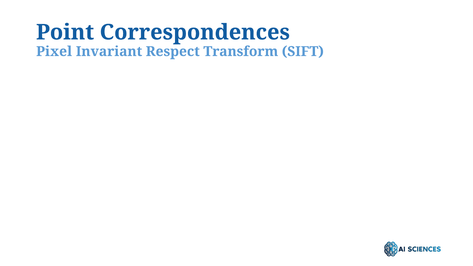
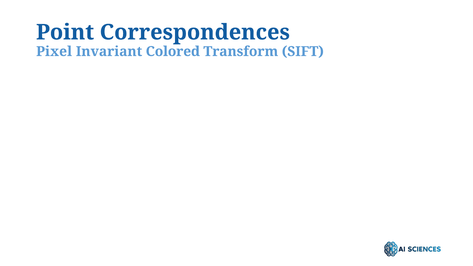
Respect: Respect -> Colored (173, 51)
